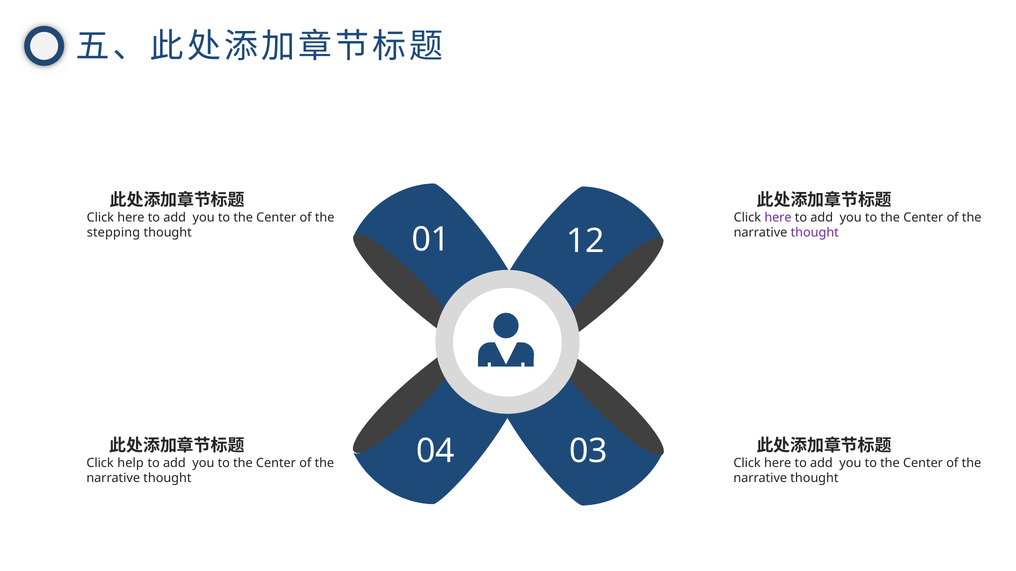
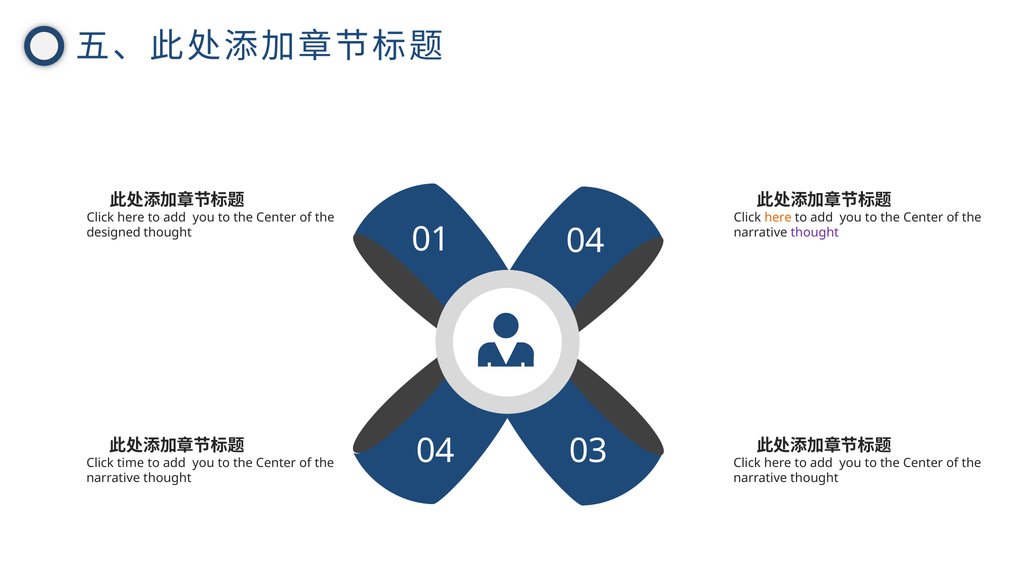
here colour: purple -> orange (778, 218)
stepping: stepping -> designed (114, 233)
01 12: 12 -> 04 (586, 242)
help: help -> time (131, 463)
